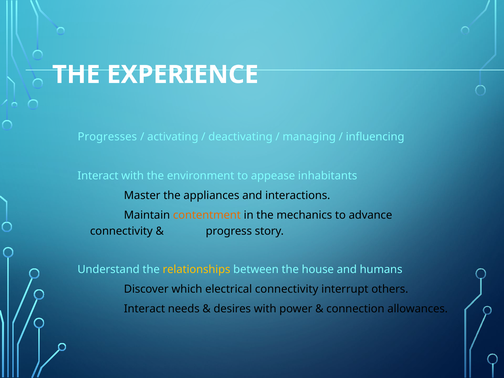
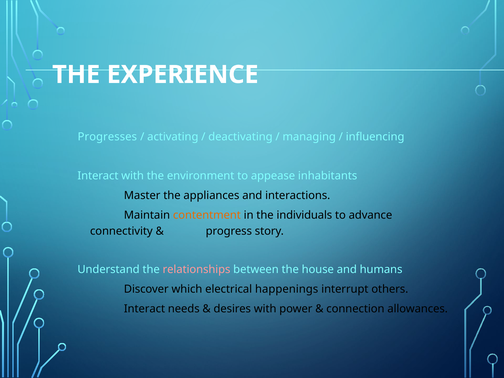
mechanics: mechanics -> individuals (304, 215)
relationships colour: yellow -> pink (197, 269)
electrical connectivity: connectivity -> happenings (287, 289)
